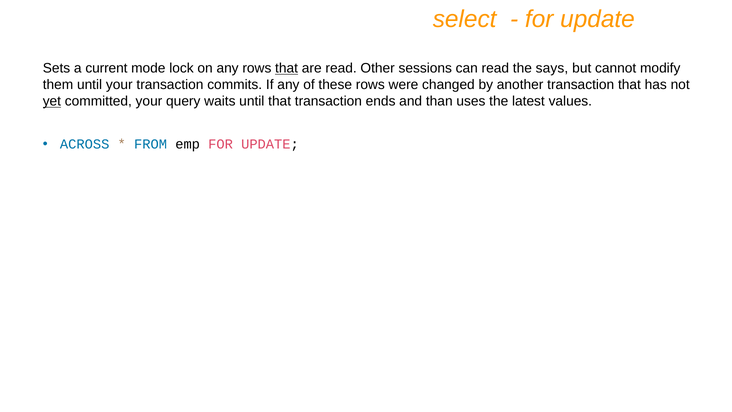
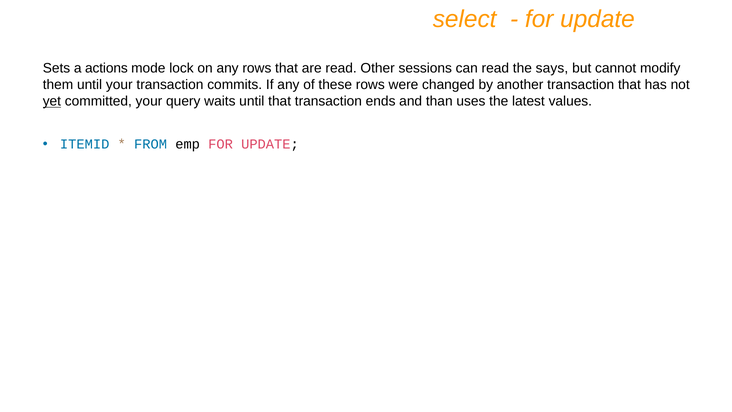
current: current -> actions (106, 68)
that underline: present -> none (287, 68)
ACROSS: ACROSS -> ITEMID (85, 144)
